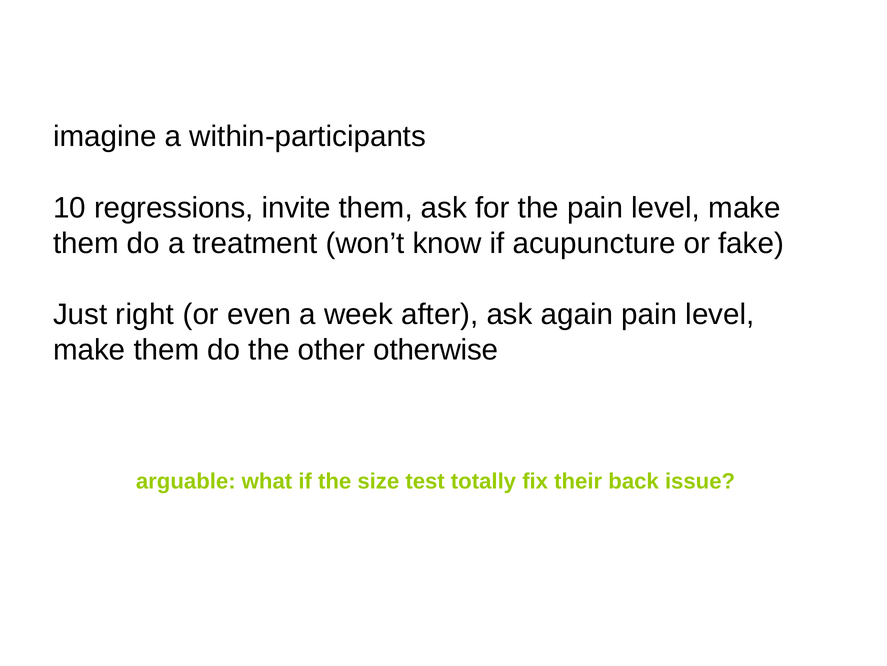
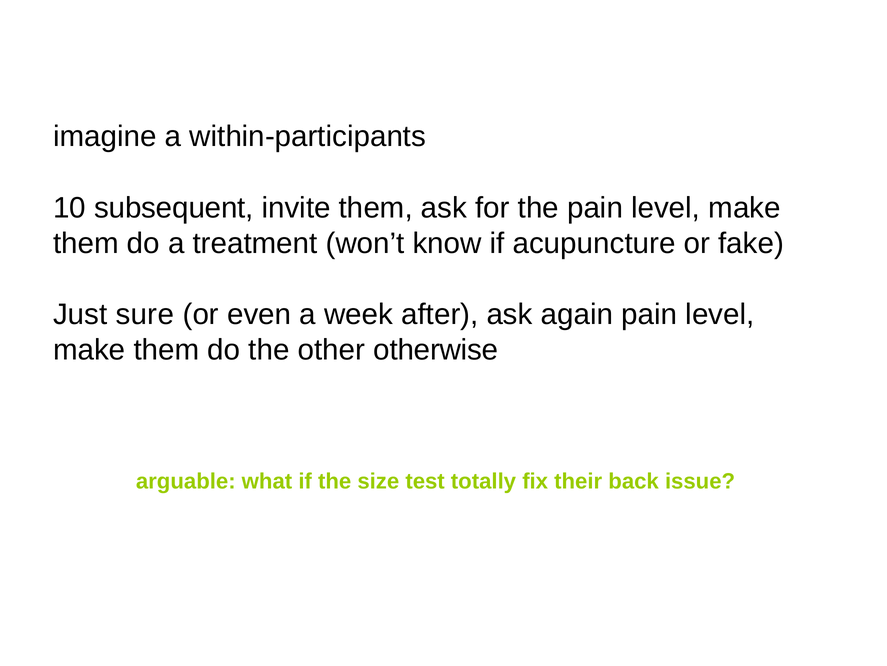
regressions: regressions -> subsequent (174, 208)
right: right -> sure (145, 314)
